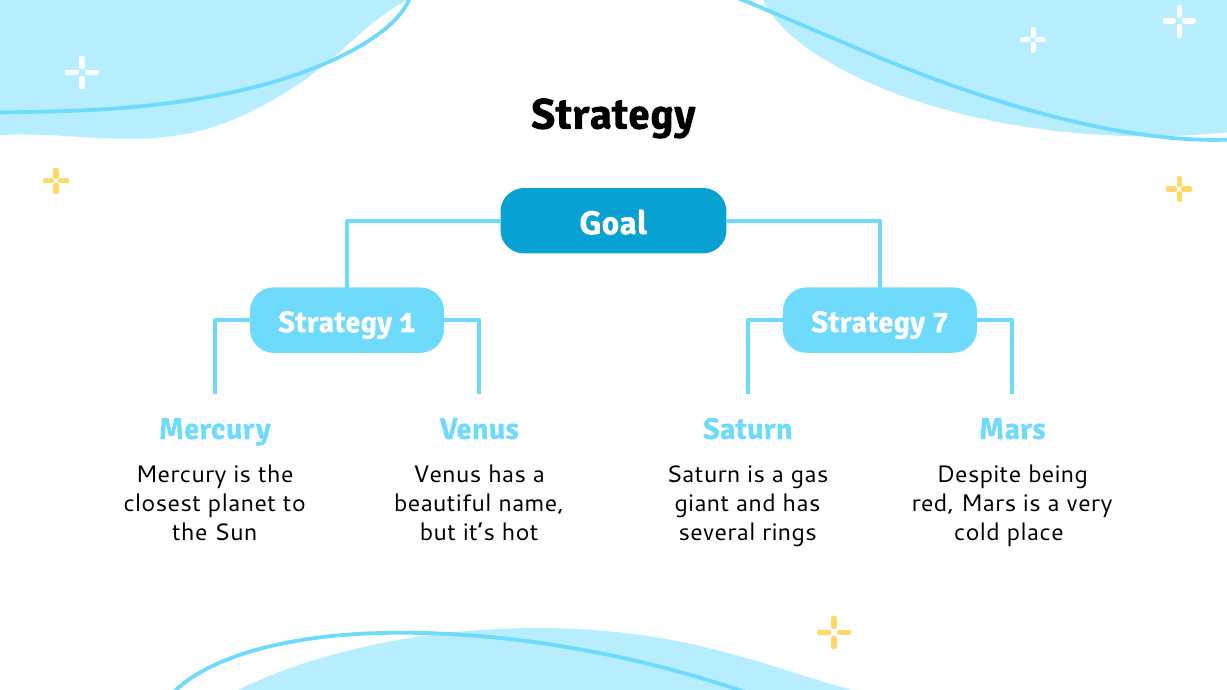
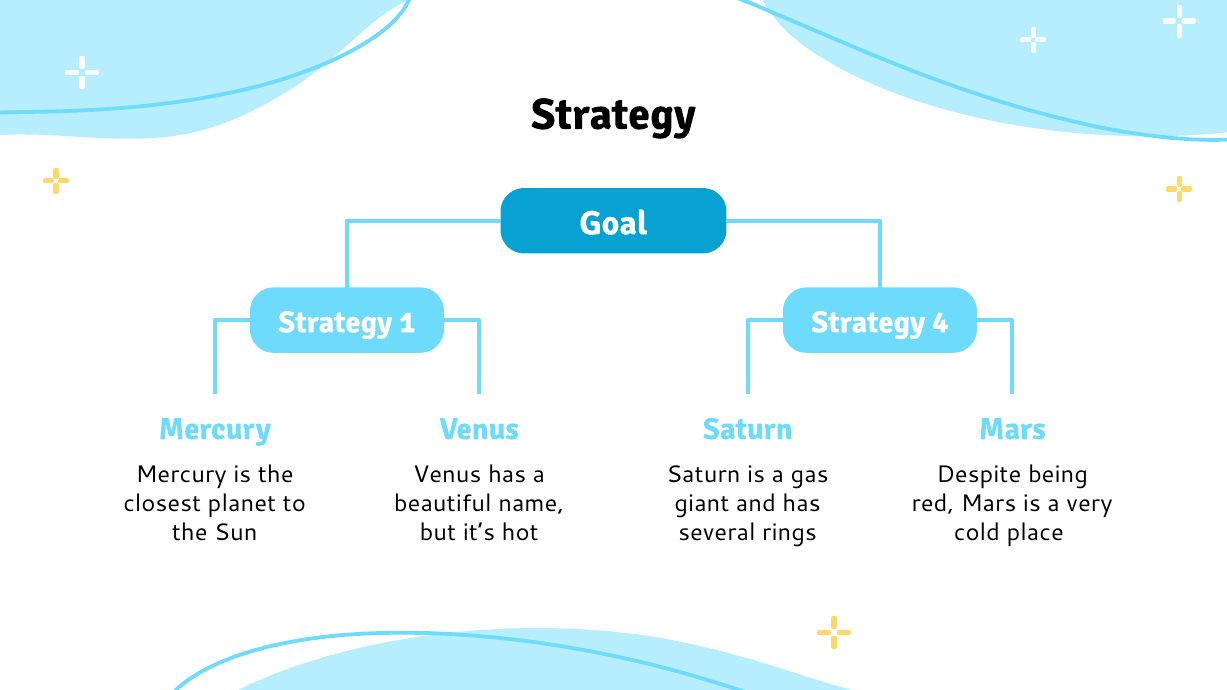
7: 7 -> 4 (940, 322)
